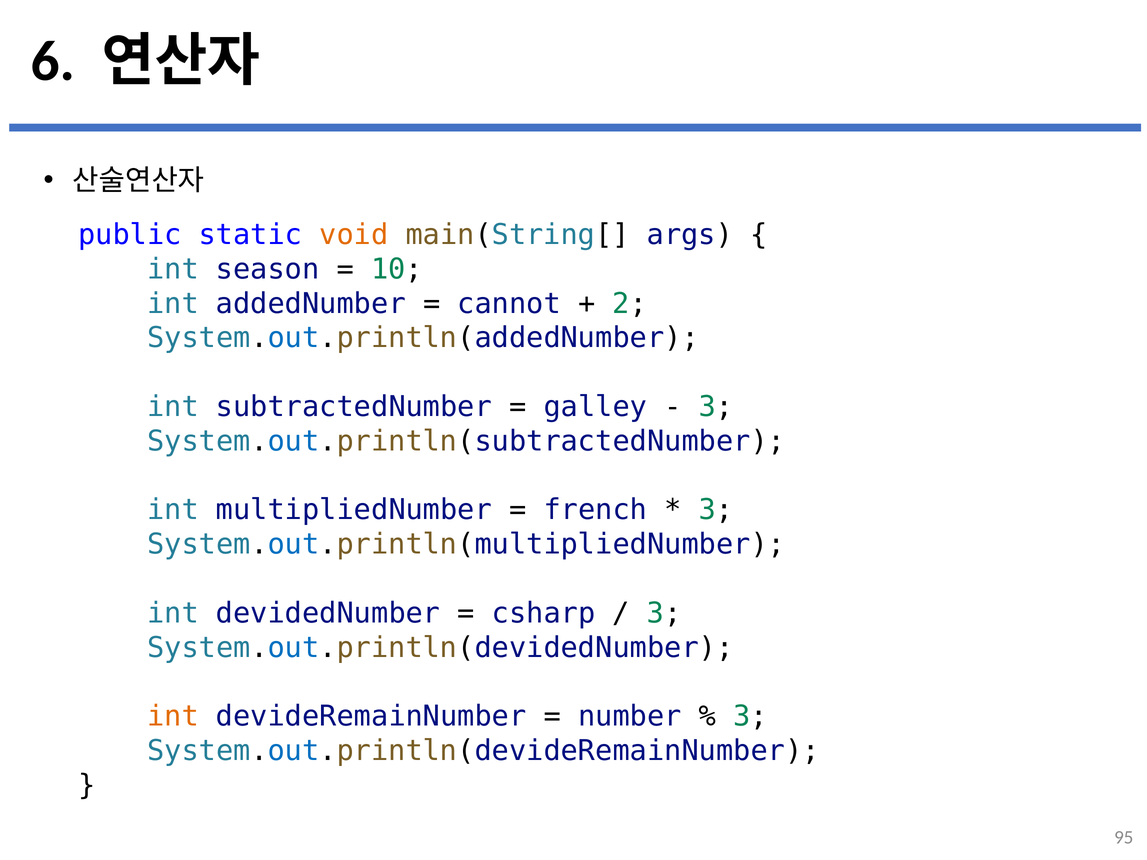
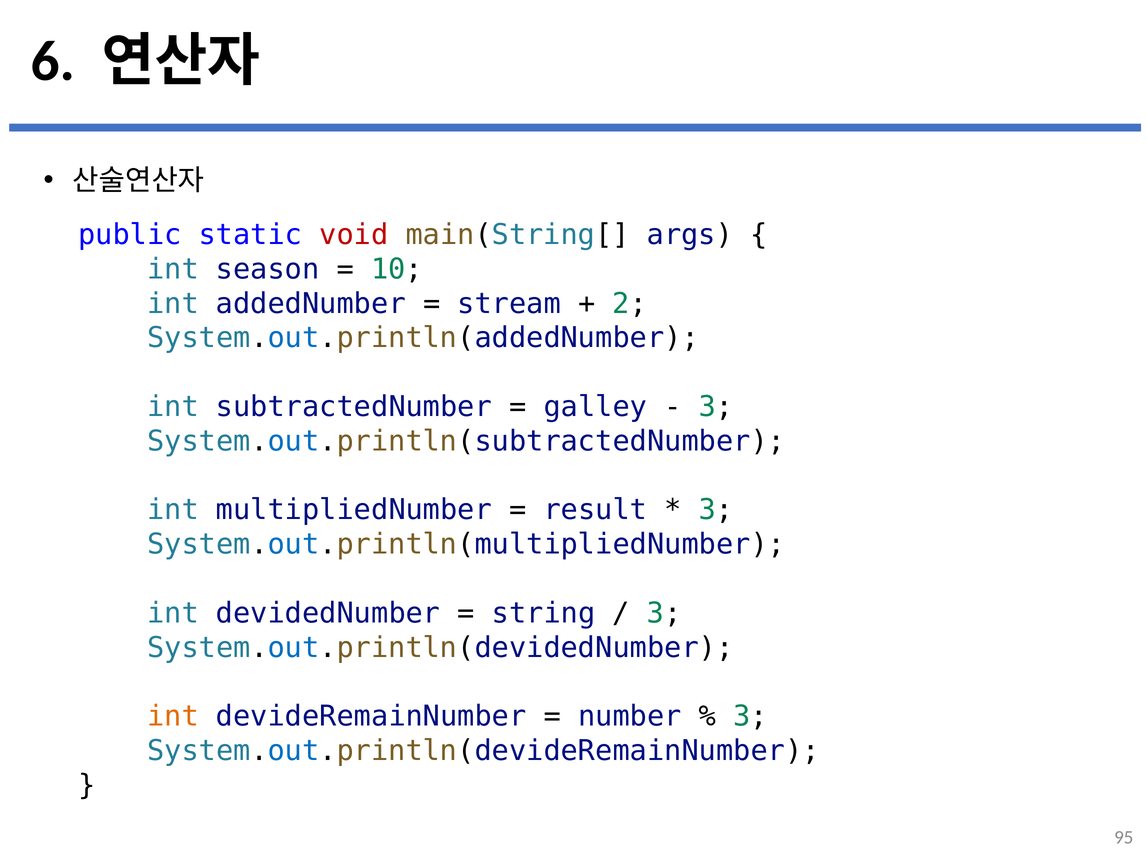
void colour: orange -> red (354, 235)
cannot: cannot -> stream (509, 304)
french: french -> result (595, 510)
csharp: csharp -> string (544, 613)
